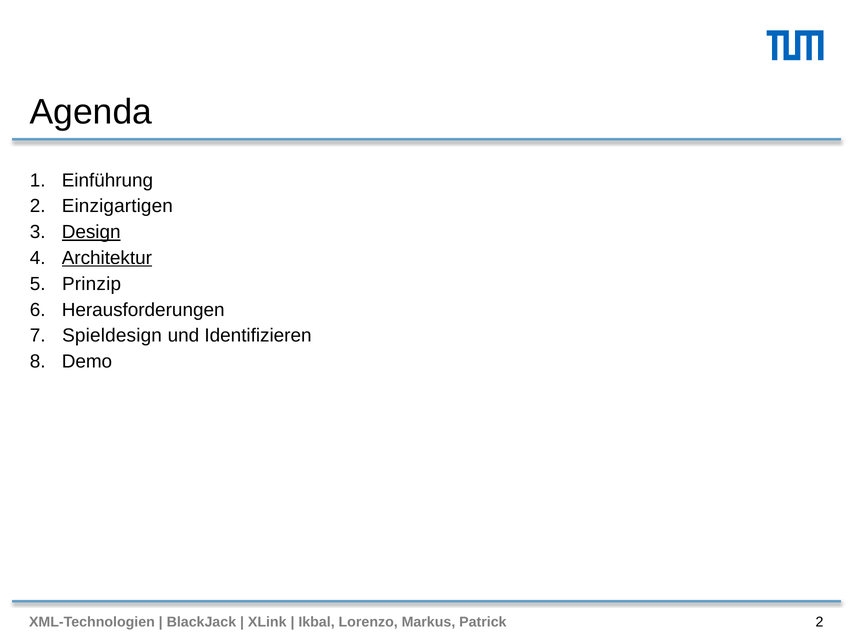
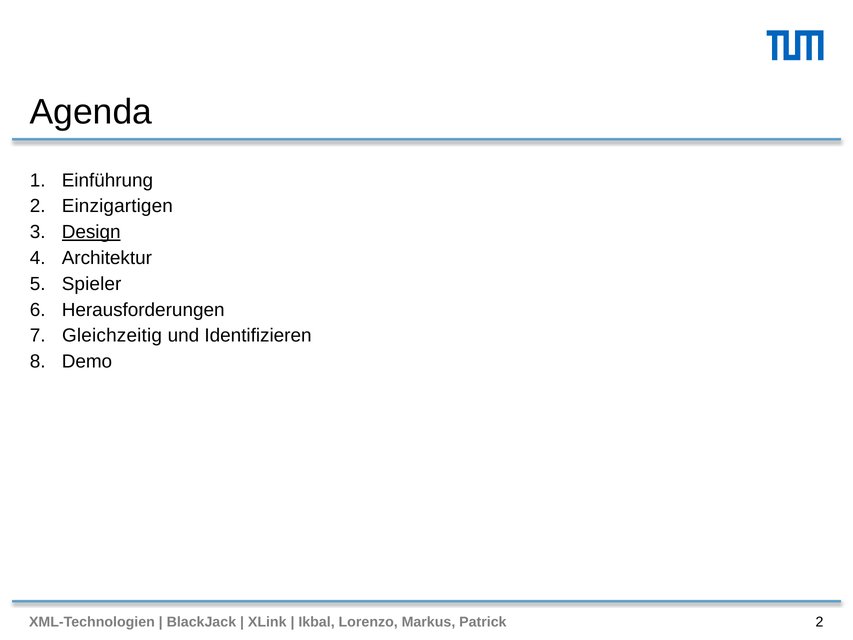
Architektur underline: present -> none (107, 258)
Prinzip: Prinzip -> Spieler (92, 284)
Spieldesign: Spieldesign -> Gleichzeitig (112, 336)
